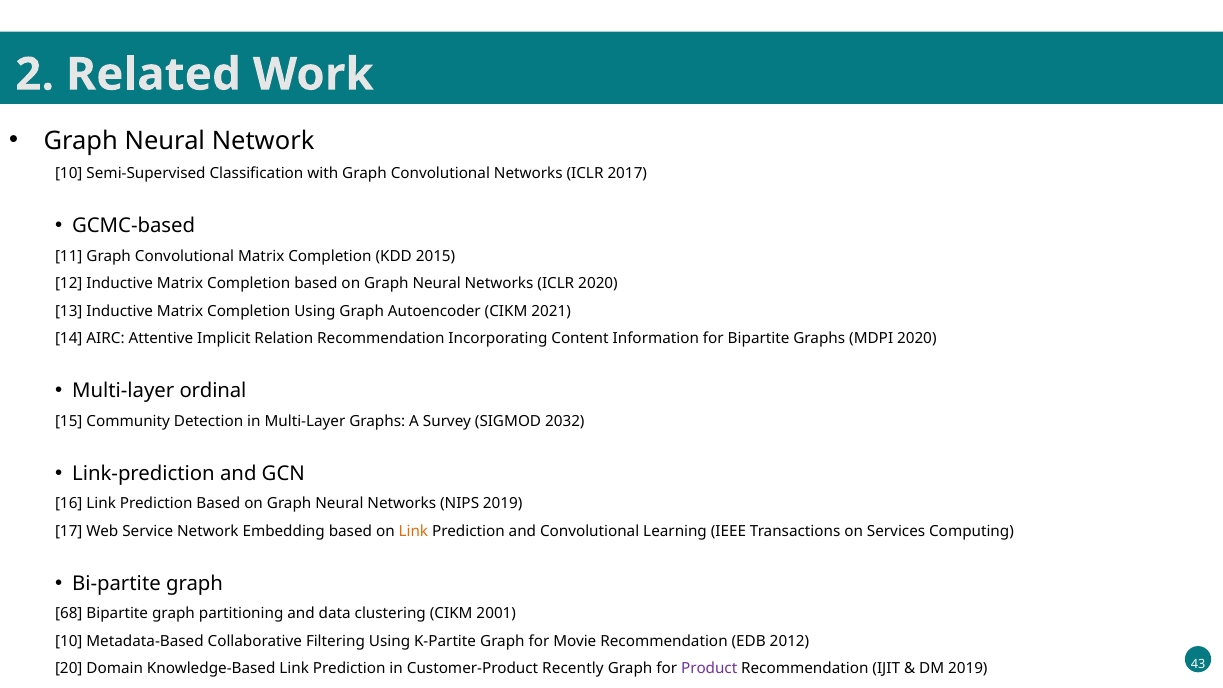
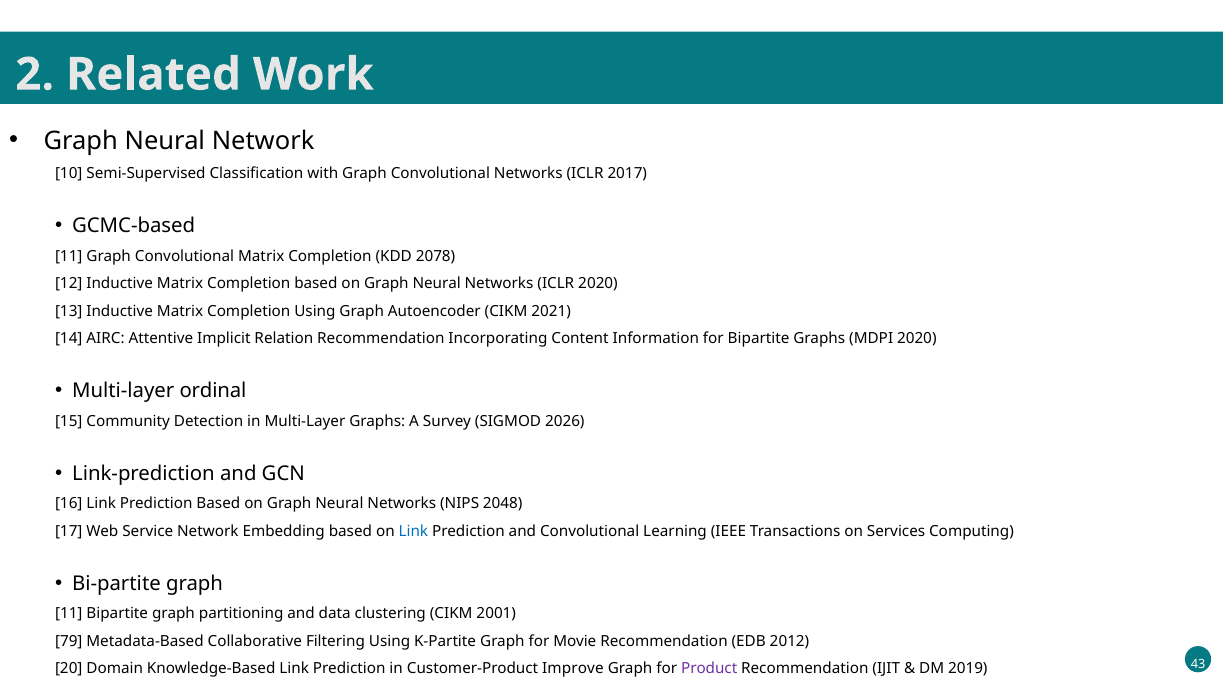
2015: 2015 -> 2078 (436, 256)
2032: 2032 -> 2026 (565, 421)
NIPS 2019: 2019 -> 2048 (503, 504)
Link colour: orange -> blue (413, 531)
68: 68 -> 11 (69, 614)
10: 10 -> 79 (69, 641)
Recently: Recently -> Improve (573, 669)
